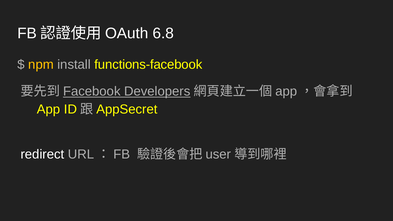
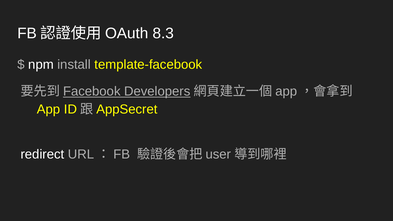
6.8: 6.8 -> 8.3 (163, 33)
npm colour: yellow -> white (41, 65)
functions-facebook: functions-facebook -> template-facebook (148, 65)
